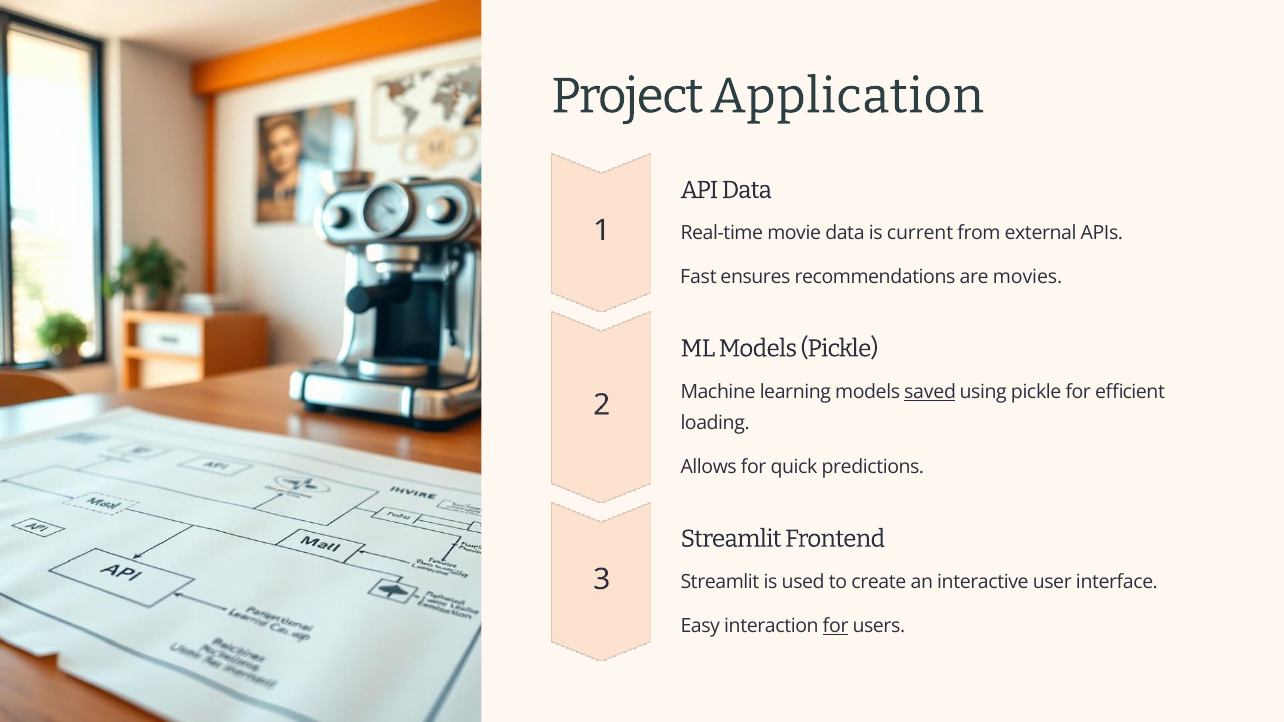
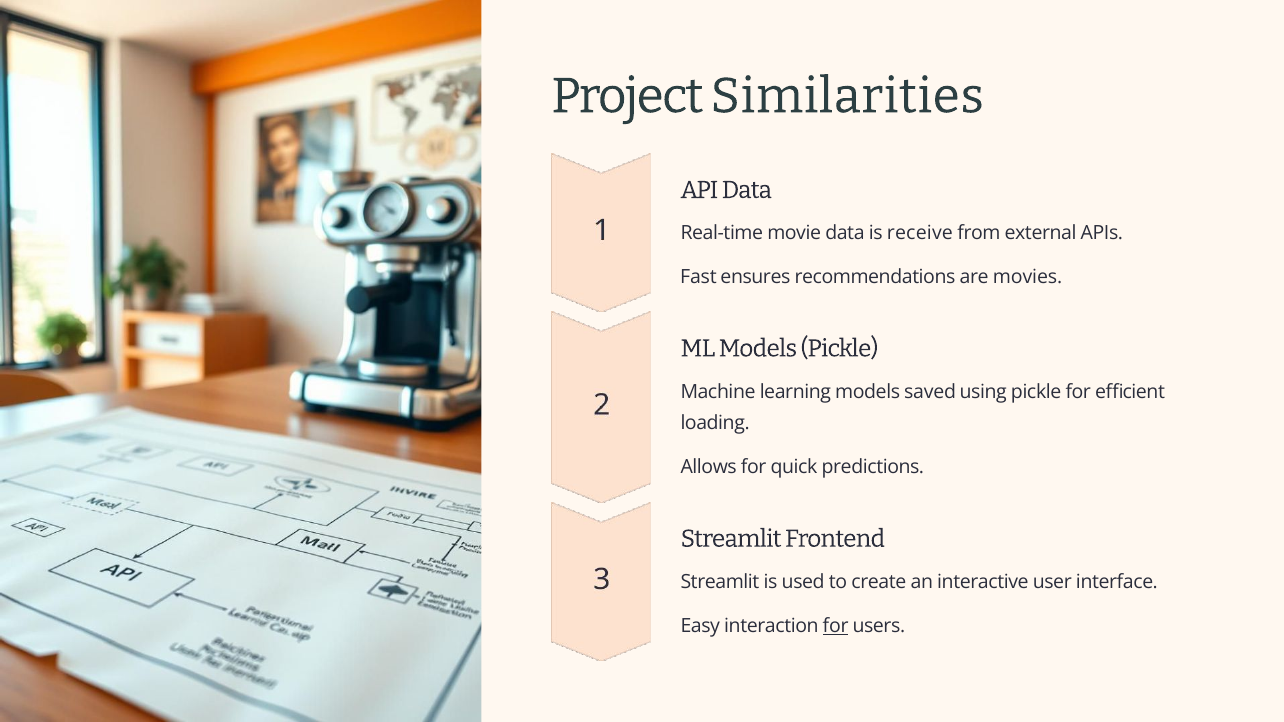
Application: Application -> Similarities (847, 96)
current: current -> receive (920, 233)
saved underline: present -> none (930, 392)
